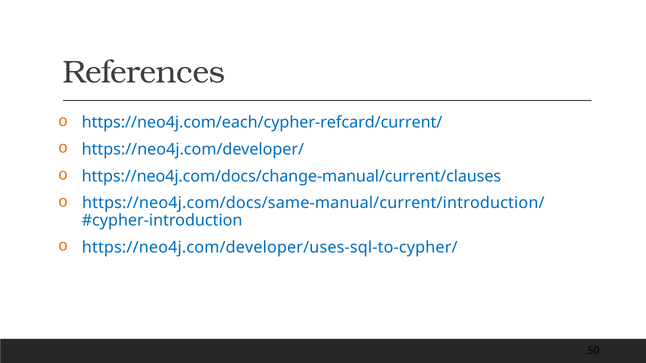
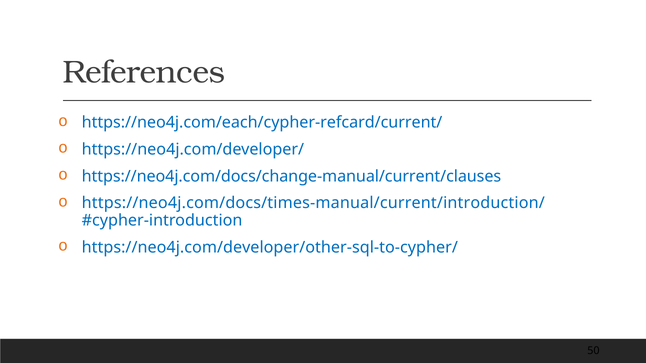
https://neo4j.com/docs/same-manual/current/introduction/: https://neo4j.com/docs/same-manual/current/introduction/ -> https://neo4j.com/docs/times-manual/current/introduction/ (313, 203)
https://neo4j.com/developer/uses-sql-to-cypher/: https://neo4j.com/developer/uses-sql-to-cypher/ -> https://neo4j.com/developer/other-sql-to-cypher/ (270, 248)
